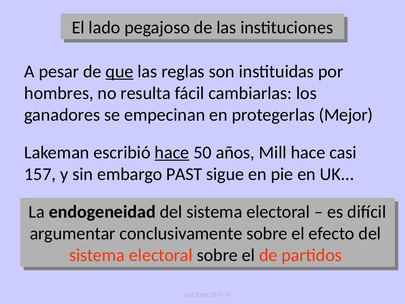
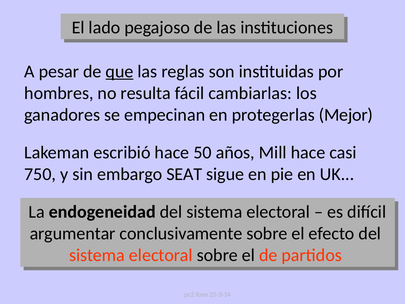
hace underline: present -> none (172, 152)
157: 157 -> 750 (40, 174)
PAST: PAST -> SEAT (184, 174)
